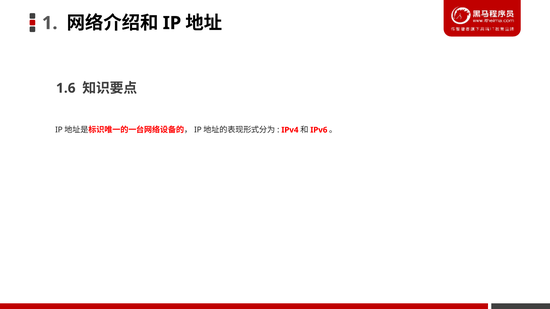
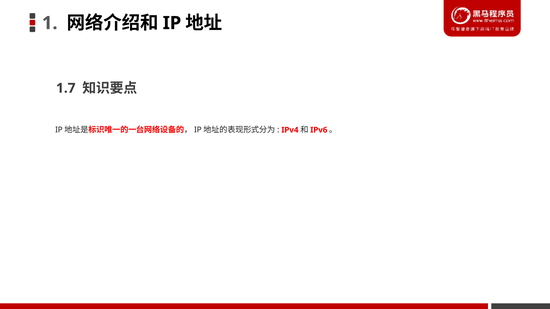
1.6: 1.6 -> 1.7 (66, 88)
